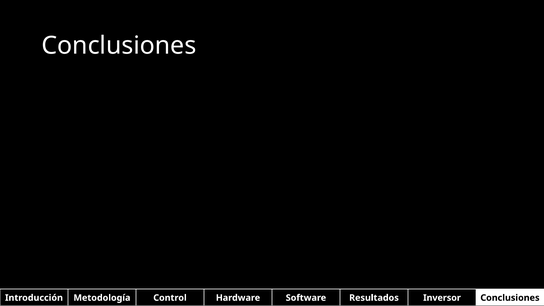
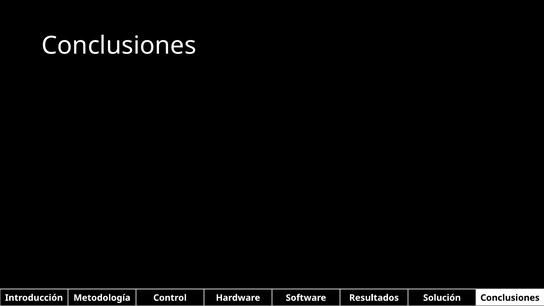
Inversor: Inversor -> Solución (442, 298)
